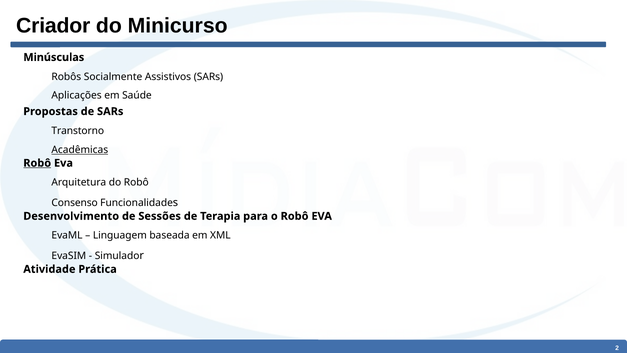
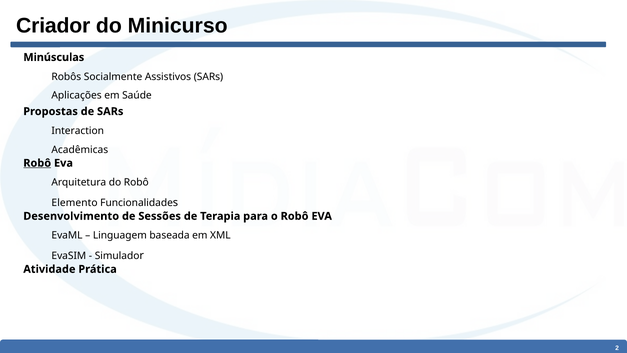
Transtorno: Transtorno -> Interaction (78, 131)
Acadêmicas underline: present -> none (80, 150)
Consenso: Consenso -> Elemento (75, 202)
